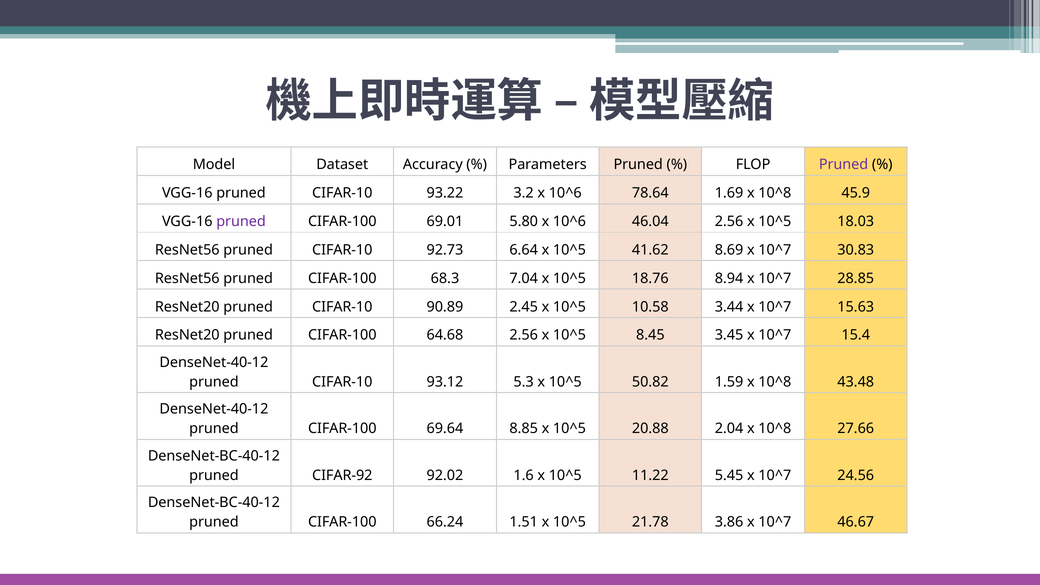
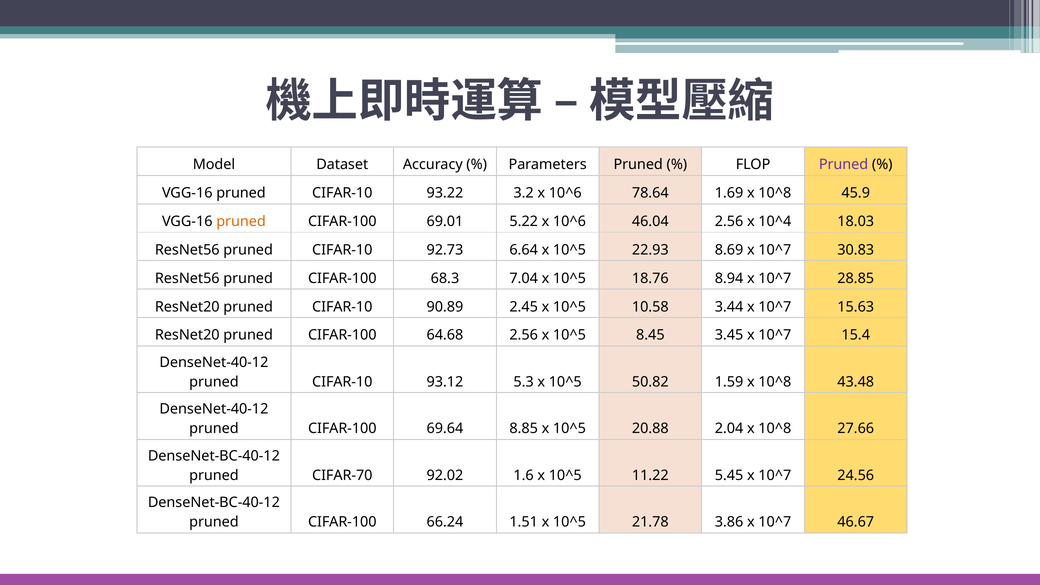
pruned colour: purple -> orange (241, 222)
5.80: 5.80 -> 5.22 (524, 222)
46.04 2.56 x 10^5: 10^5 -> 10^4 (775, 222)
41.62: 41.62 -> 22.93 (650, 250)
CIFAR-92: CIFAR-92 -> CIFAR-70 (342, 475)
